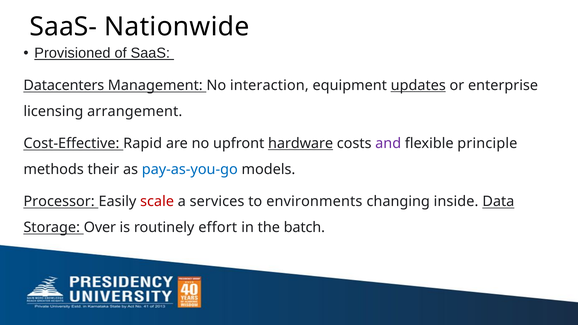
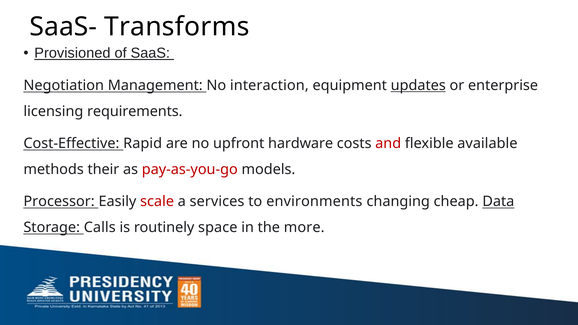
Nationwide: Nationwide -> Transforms (177, 27)
Datacenters: Datacenters -> Negotiation (64, 85)
arrangement: arrangement -> requirements (135, 112)
hardware underline: present -> none (301, 144)
and colour: purple -> red (388, 144)
principle: principle -> available (487, 144)
pay-as-you-go colour: blue -> red (190, 170)
inside: inside -> cheap (456, 202)
Over: Over -> Calls (100, 228)
effort: effort -> space (218, 228)
batch: batch -> more (304, 228)
